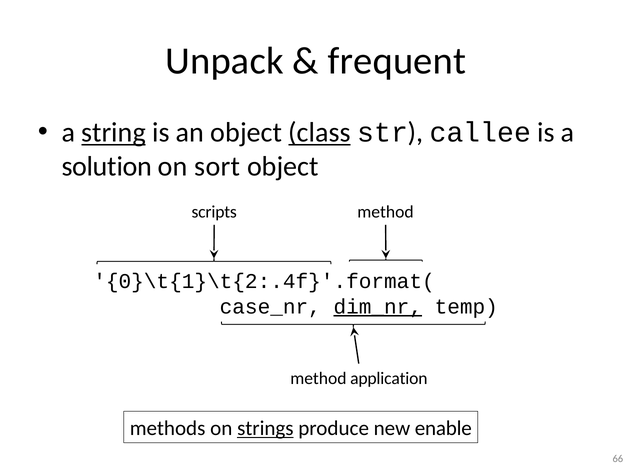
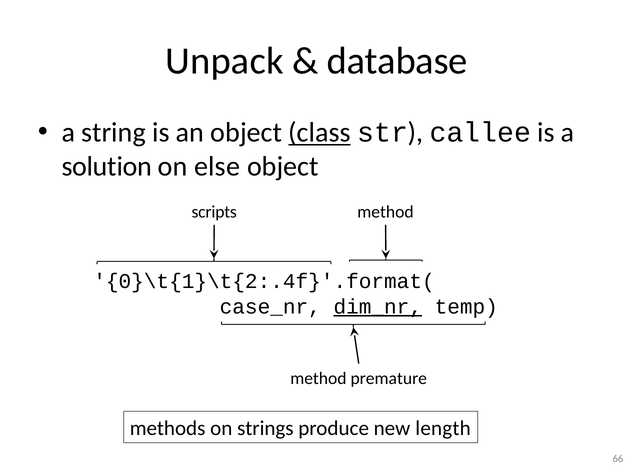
frequent: frequent -> database (397, 61)
string underline: present -> none (114, 133)
sort: sort -> else (217, 166)
application: application -> premature (389, 379)
strings underline: present -> none (265, 428)
enable: enable -> length (443, 428)
